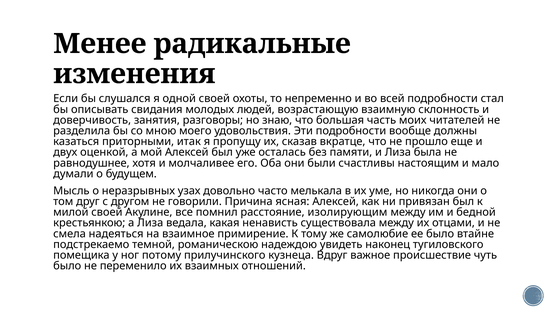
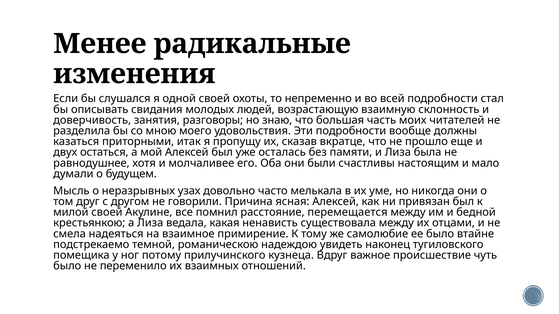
оценкой: оценкой -> остаться (104, 153)
изолирующим: изолирующим -> перемещается (347, 213)
